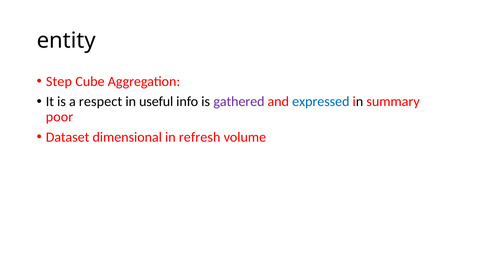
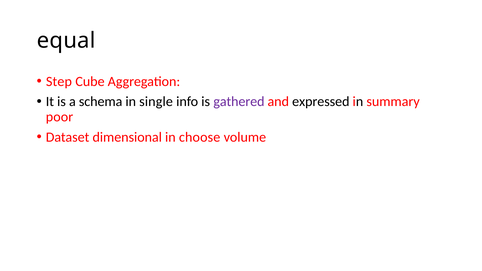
entity: entity -> equal (66, 40)
respect: respect -> schema (101, 102)
useful: useful -> single (156, 102)
expressed colour: blue -> black (321, 102)
refresh: refresh -> choose (200, 137)
